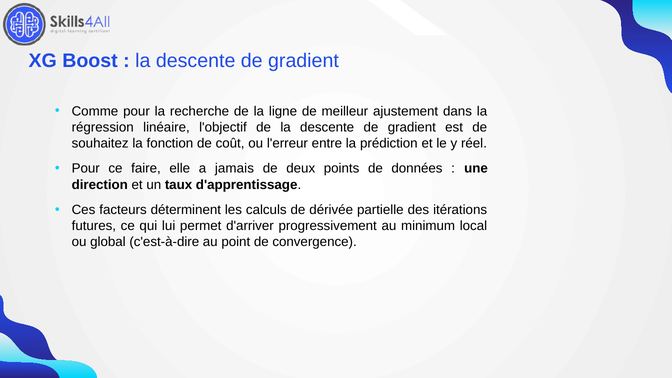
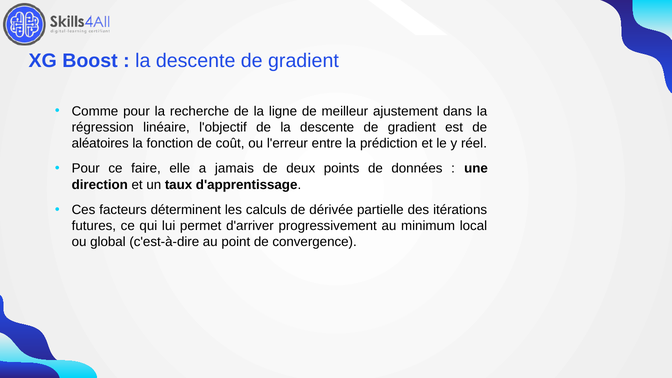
souhaitez: souhaitez -> aléatoires (100, 143)
